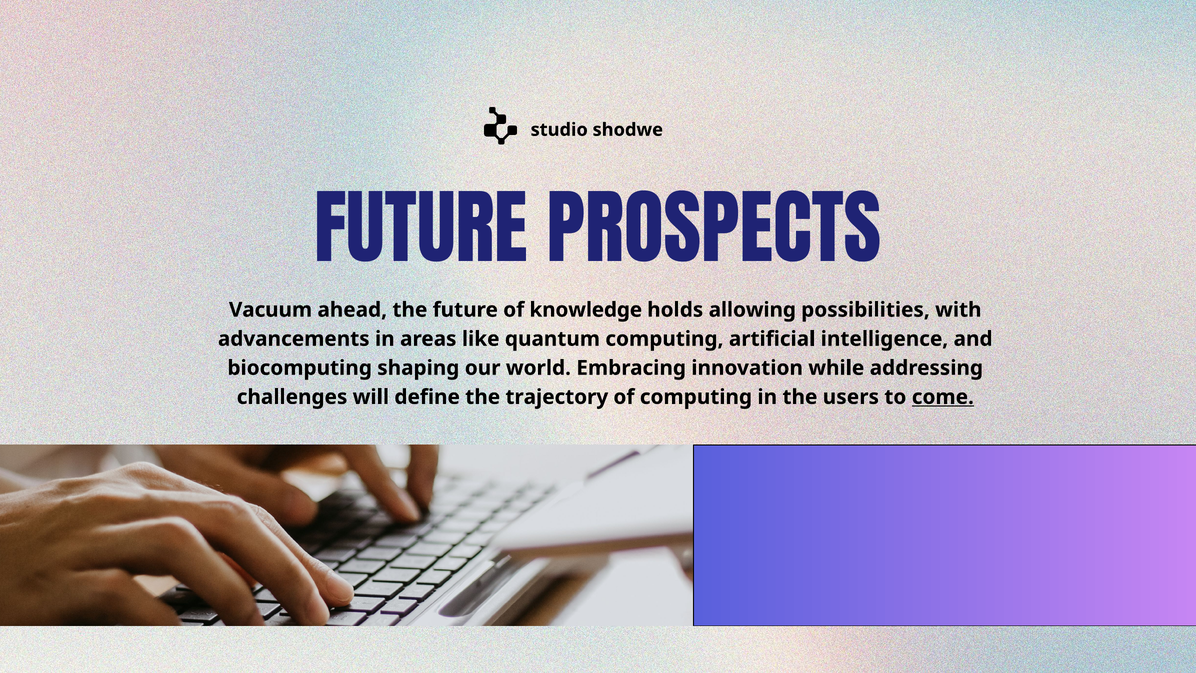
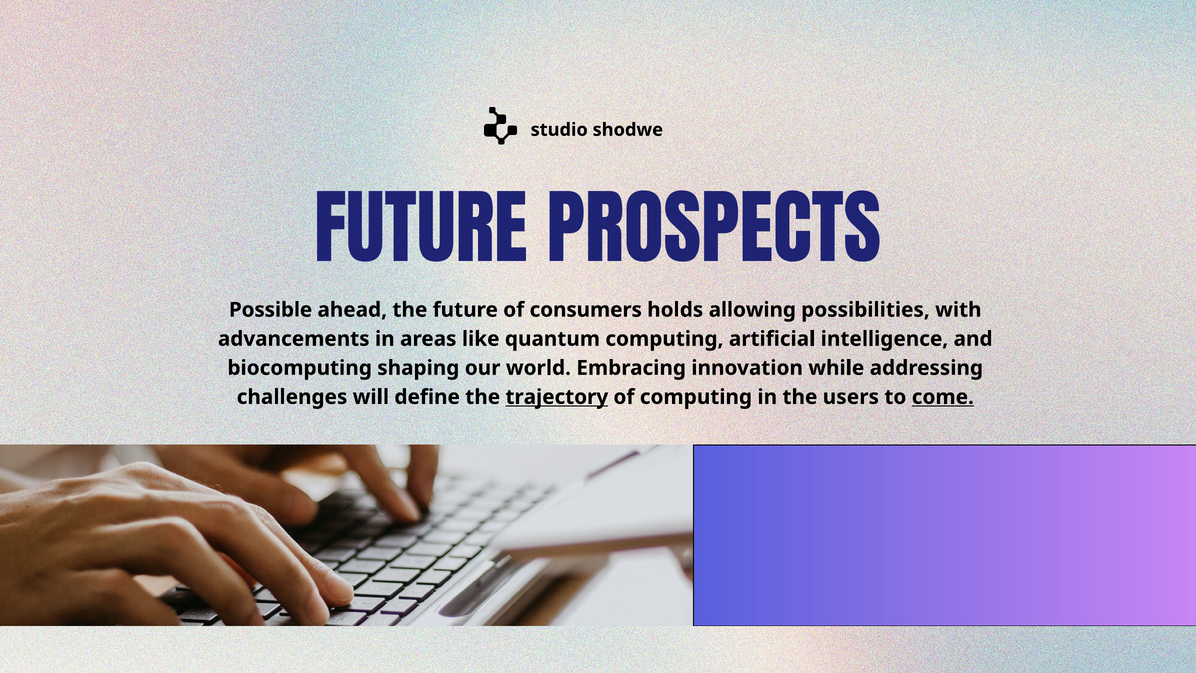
Vacuum: Vacuum -> Possible (271, 310)
knowledge: knowledge -> consumers (586, 310)
trajectory underline: none -> present (557, 397)
